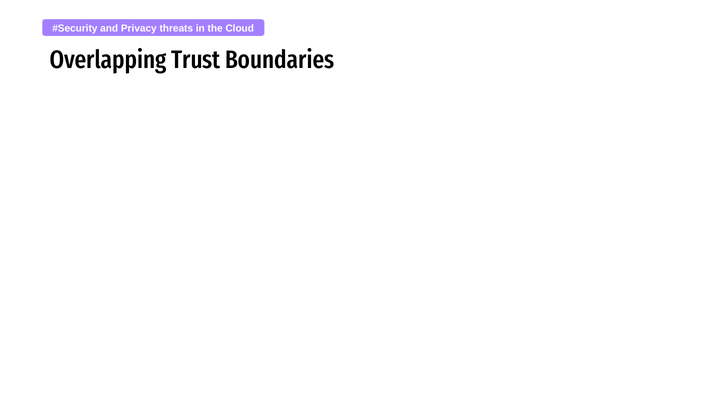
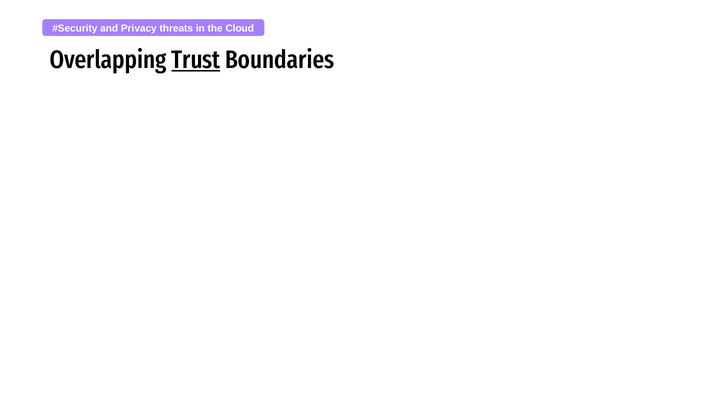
Trust underline: none -> present (196, 60)
